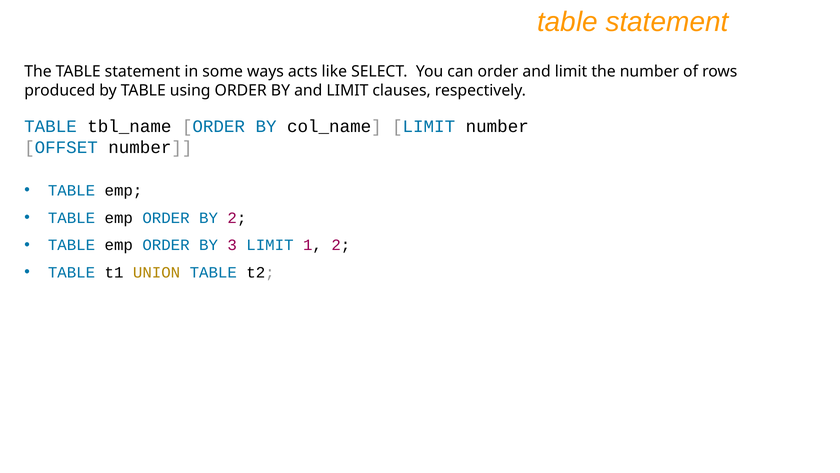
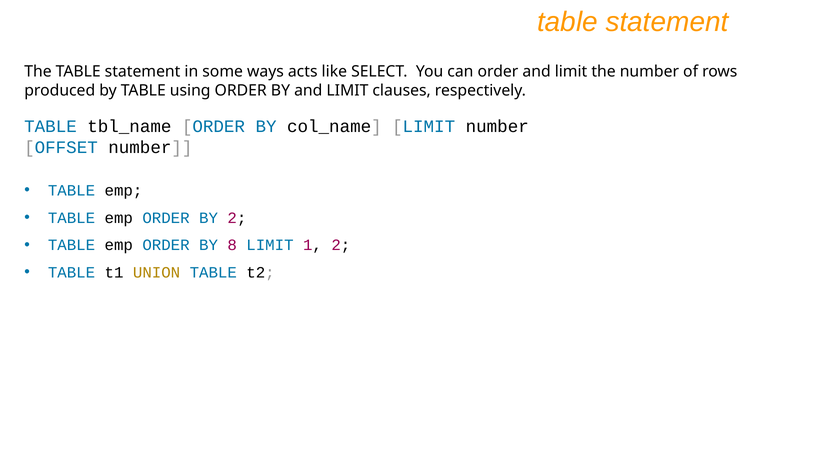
3: 3 -> 8 (232, 245)
